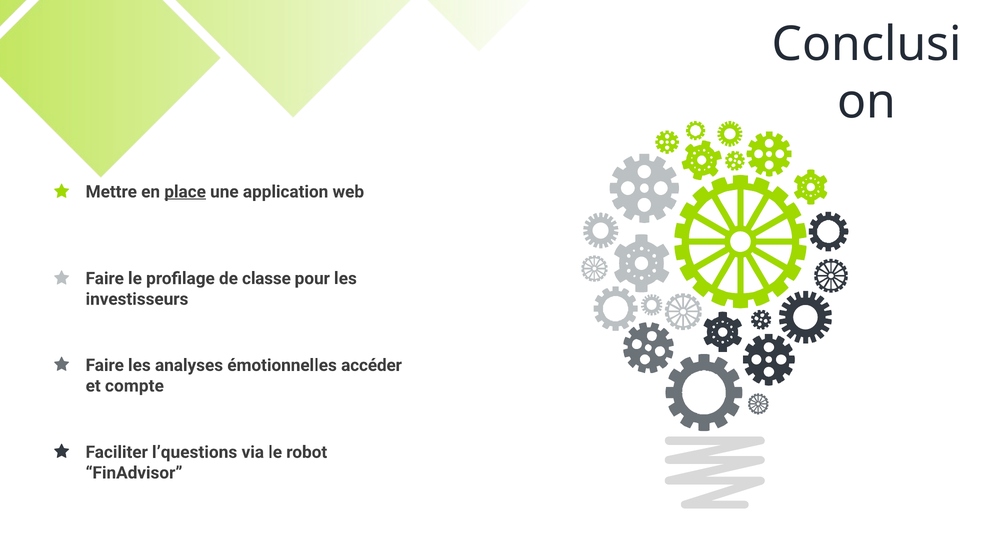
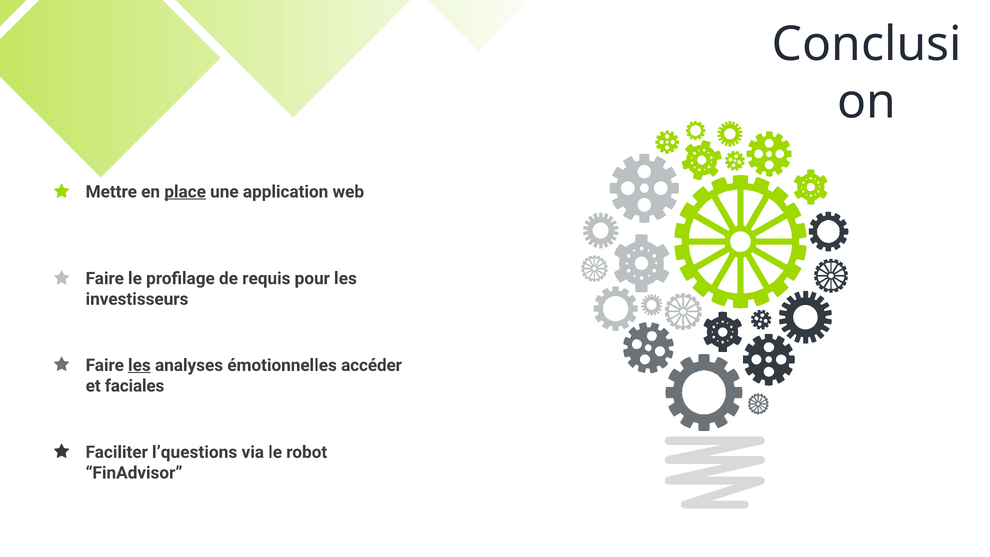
classe: classe -> requis (266, 278)
les underline: none -> present (139, 365)
compte: compte -> faciales (135, 386)
